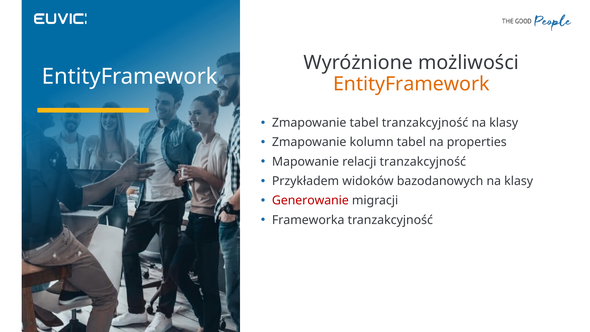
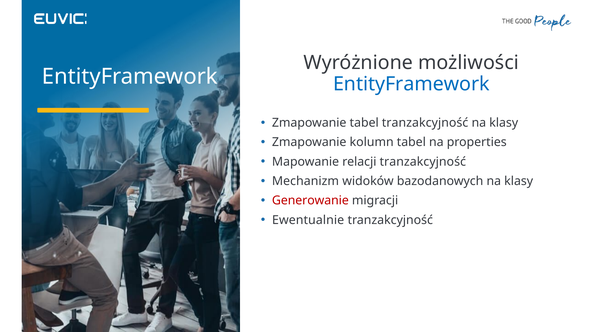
EntityFramework colour: orange -> blue (411, 84)
Przykładem: Przykładem -> Mechanizm (305, 181)
Frameworka: Frameworka -> Ewentualnie (308, 220)
